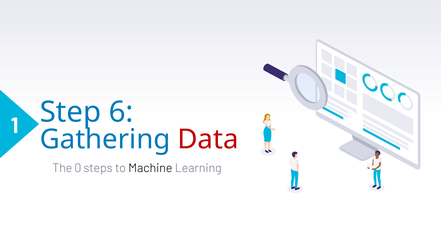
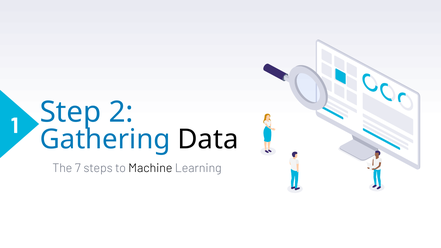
6: 6 -> 2 (121, 112)
Data colour: red -> black (208, 139)
0: 0 -> 7 (78, 168)
